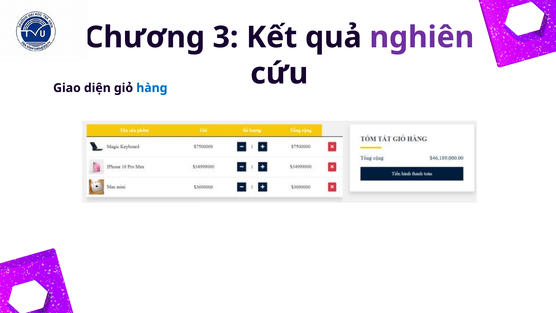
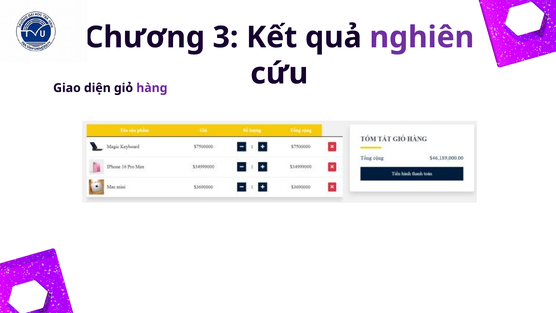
hàng colour: blue -> purple (152, 88)
